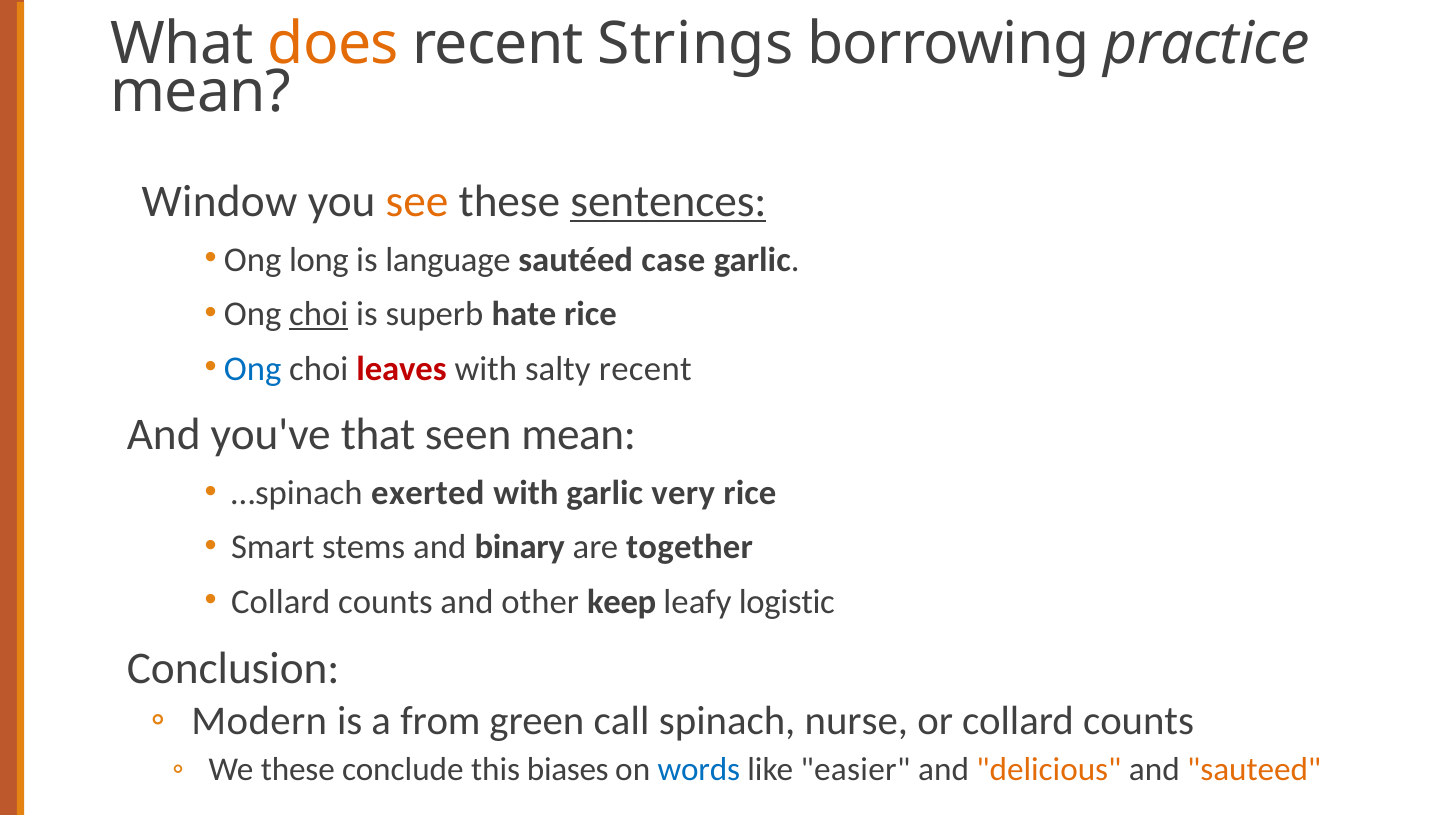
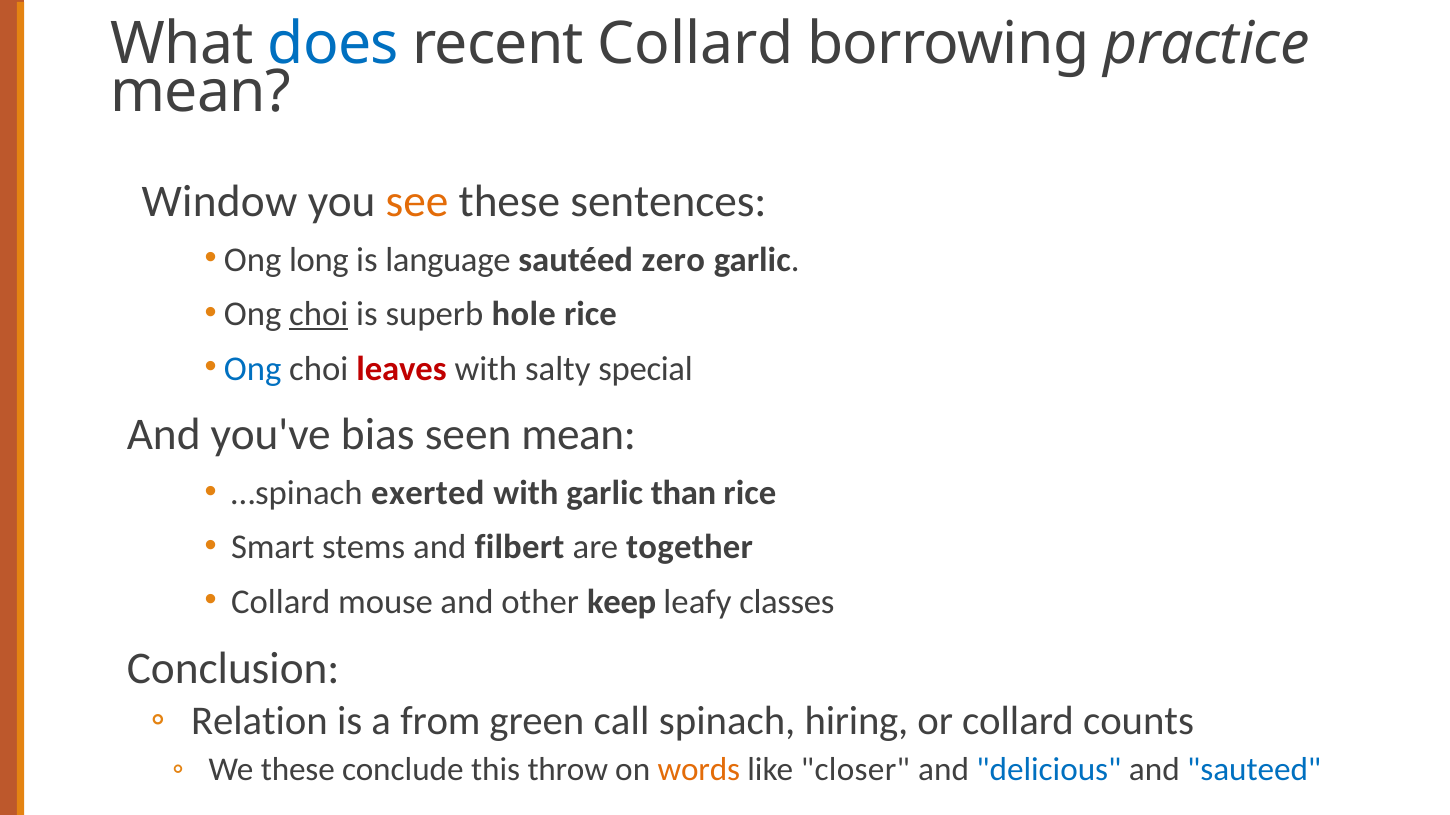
does colour: orange -> blue (333, 44)
recent Strings: Strings -> Collard (696, 44)
sentences underline: present -> none (668, 202)
case: case -> zero (673, 260)
hate: hate -> hole (524, 314)
salty recent: recent -> special (646, 369)
that: that -> bias (378, 435)
very: very -> than (684, 493)
binary: binary -> filbert (519, 548)
counts: counts -> mouse (386, 602)
logistic: logistic -> classes (787, 602)
Modern: Modern -> Relation (259, 721)
nurse: nurse -> hiring (856, 721)
biases: biases -> throw (568, 770)
words colour: blue -> orange (699, 770)
easier: easier -> closer (855, 770)
delicious colour: orange -> blue (1049, 770)
sauteed colour: orange -> blue (1254, 770)
